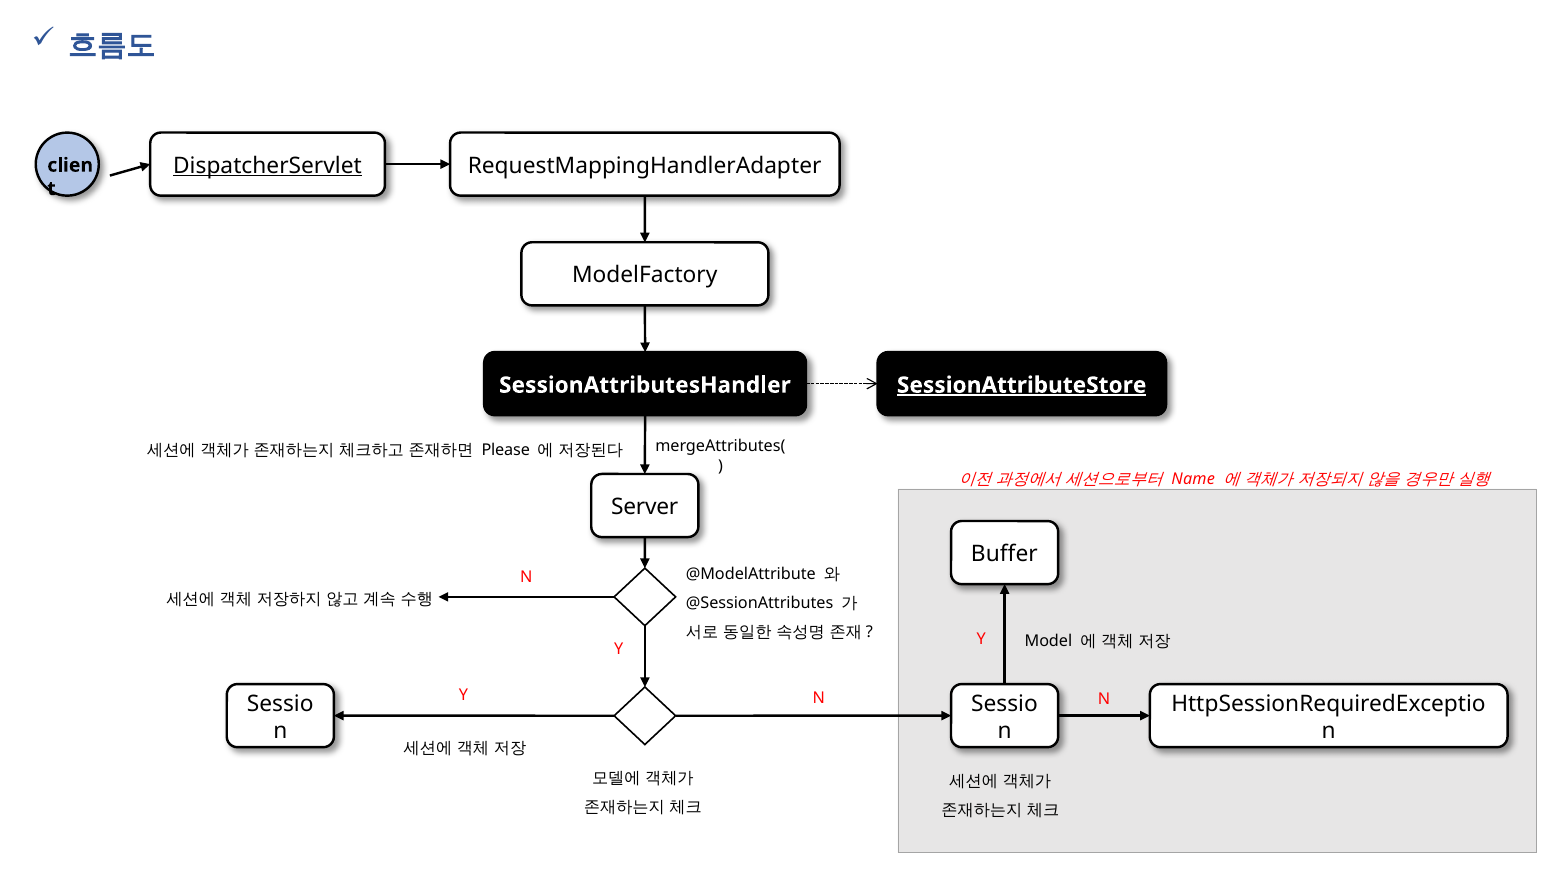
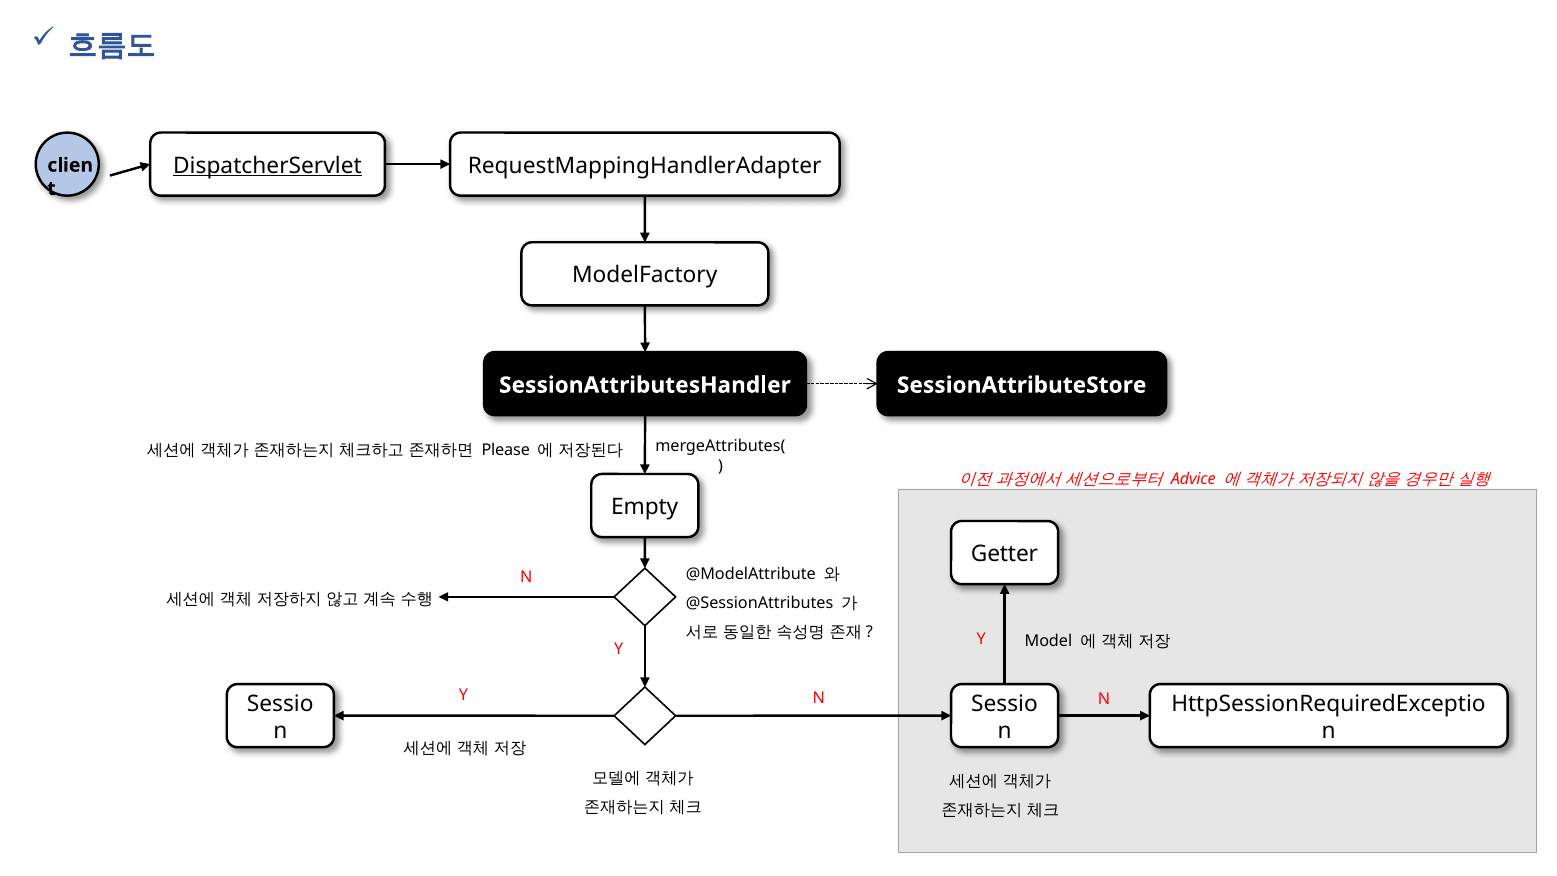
SessionAttributeStore underline: present -> none (1022, 385)
Name: Name -> Advice (1193, 479)
Server: Server -> Empty (645, 507)
Buffer: Buffer -> Getter (1005, 554)
